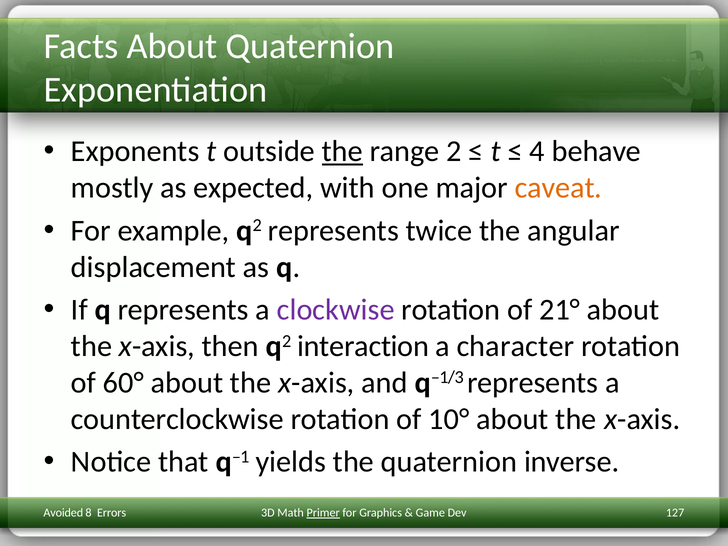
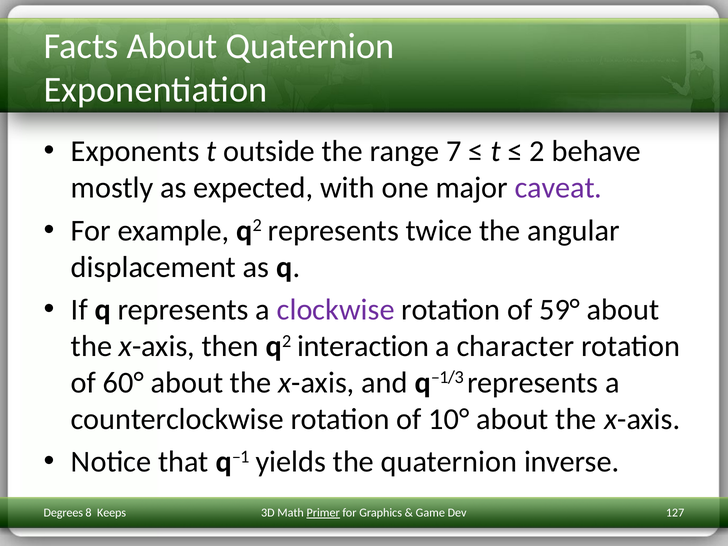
the underline: present -> none (342, 151)
2: 2 -> 7 (454, 151)
4: 4 -> 2 (537, 151)
caveat colour: orange -> purple (558, 188)
21°: 21° -> 59° (560, 310)
Avoided: Avoided -> Degrees (63, 513)
Errors: Errors -> Keeps (112, 513)
